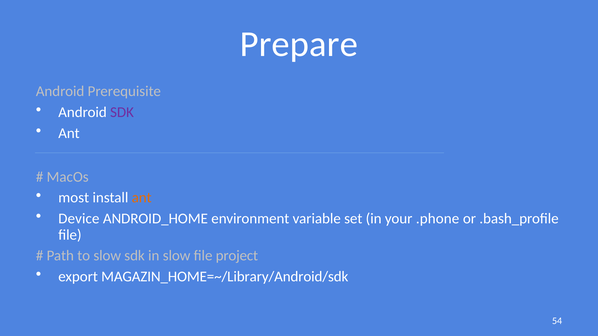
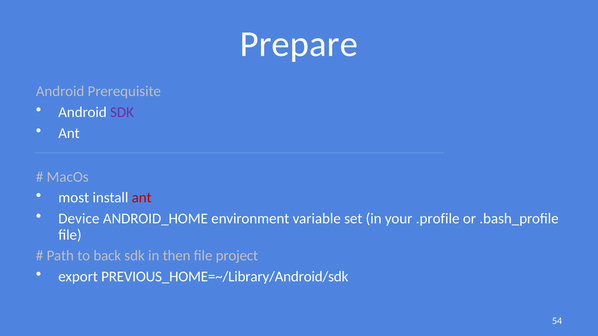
ant colour: orange -> red (142, 198)
.phone: .phone -> .profile (438, 219)
to slow: slow -> back (107, 256)
in slow: slow -> then (177, 256)
MAGAZIN_HOME=~/Library/Android/sdk: MAGAZIN_HOME=~/Library/Android/sdk -> PREVIOUS_HOME=~/Library/Android/sdk (225, 277)
